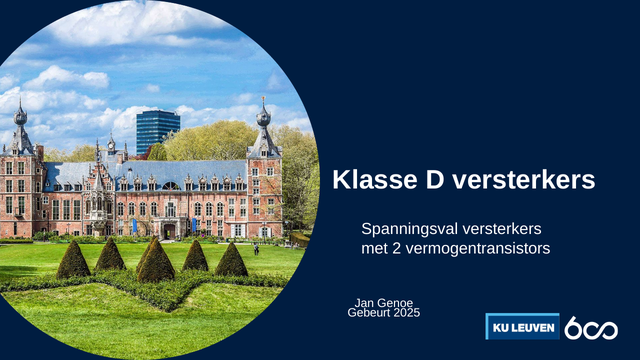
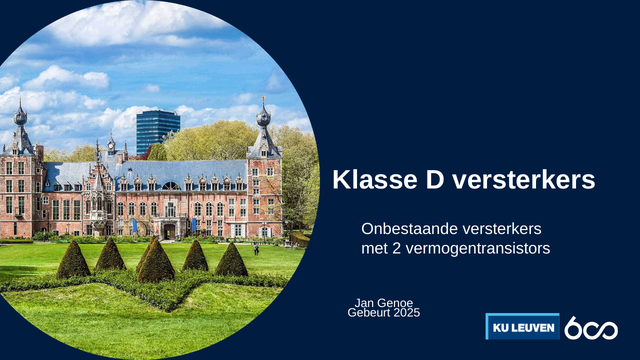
Spanningsval: Spanningsval -> Onbestaande (410, 229)
